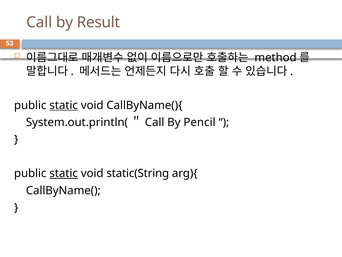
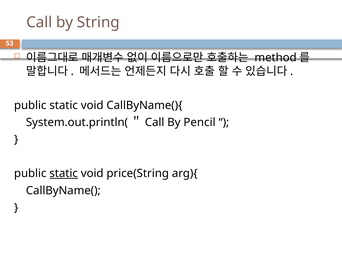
Result: Result -> String (98, 22)
static underline: present -> none (64, 105)
static(String: static(String -> price(String (138, 173)
